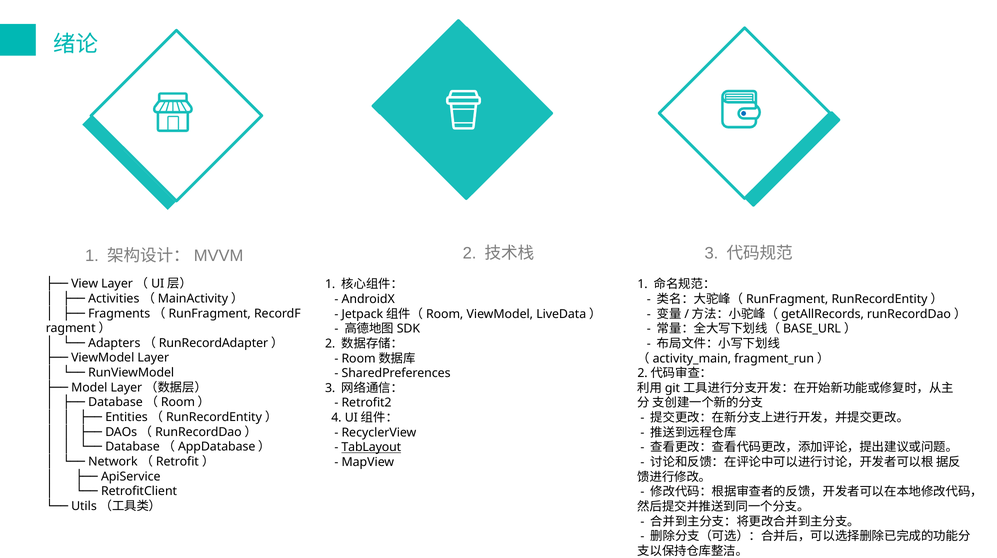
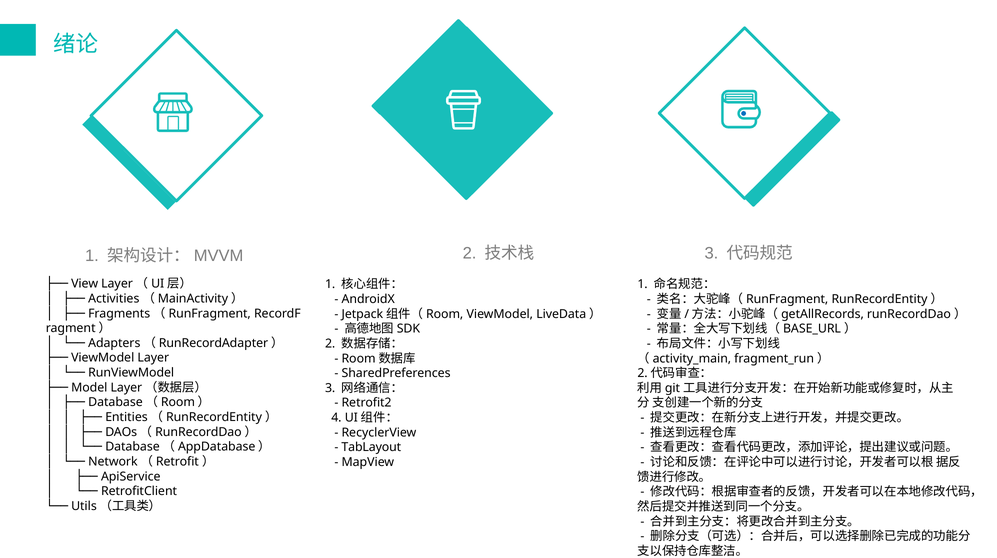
TabLayout underline: present -> none (371, 448)
